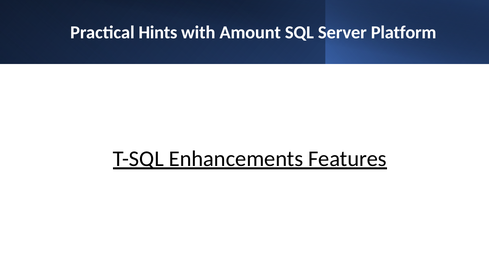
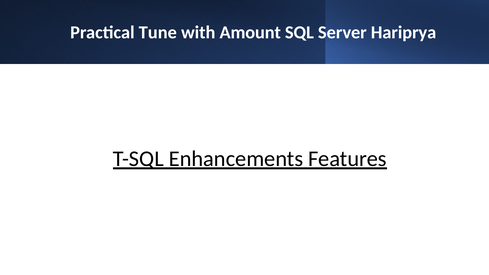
Hints: Hints -> Tune (158, 32)
Platform: Platform -> Hariprya (404, 32)
